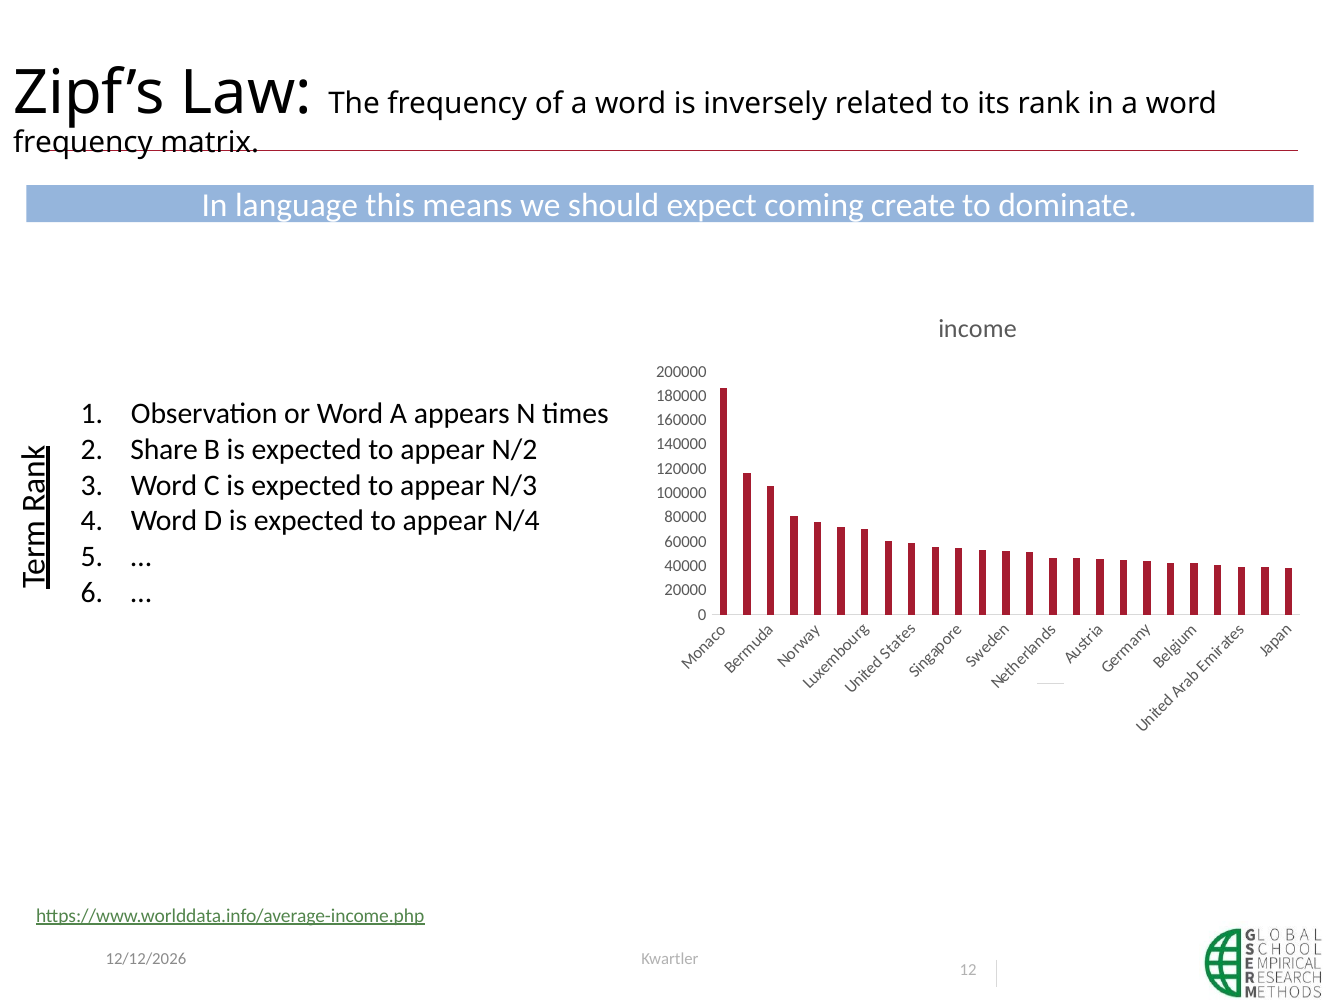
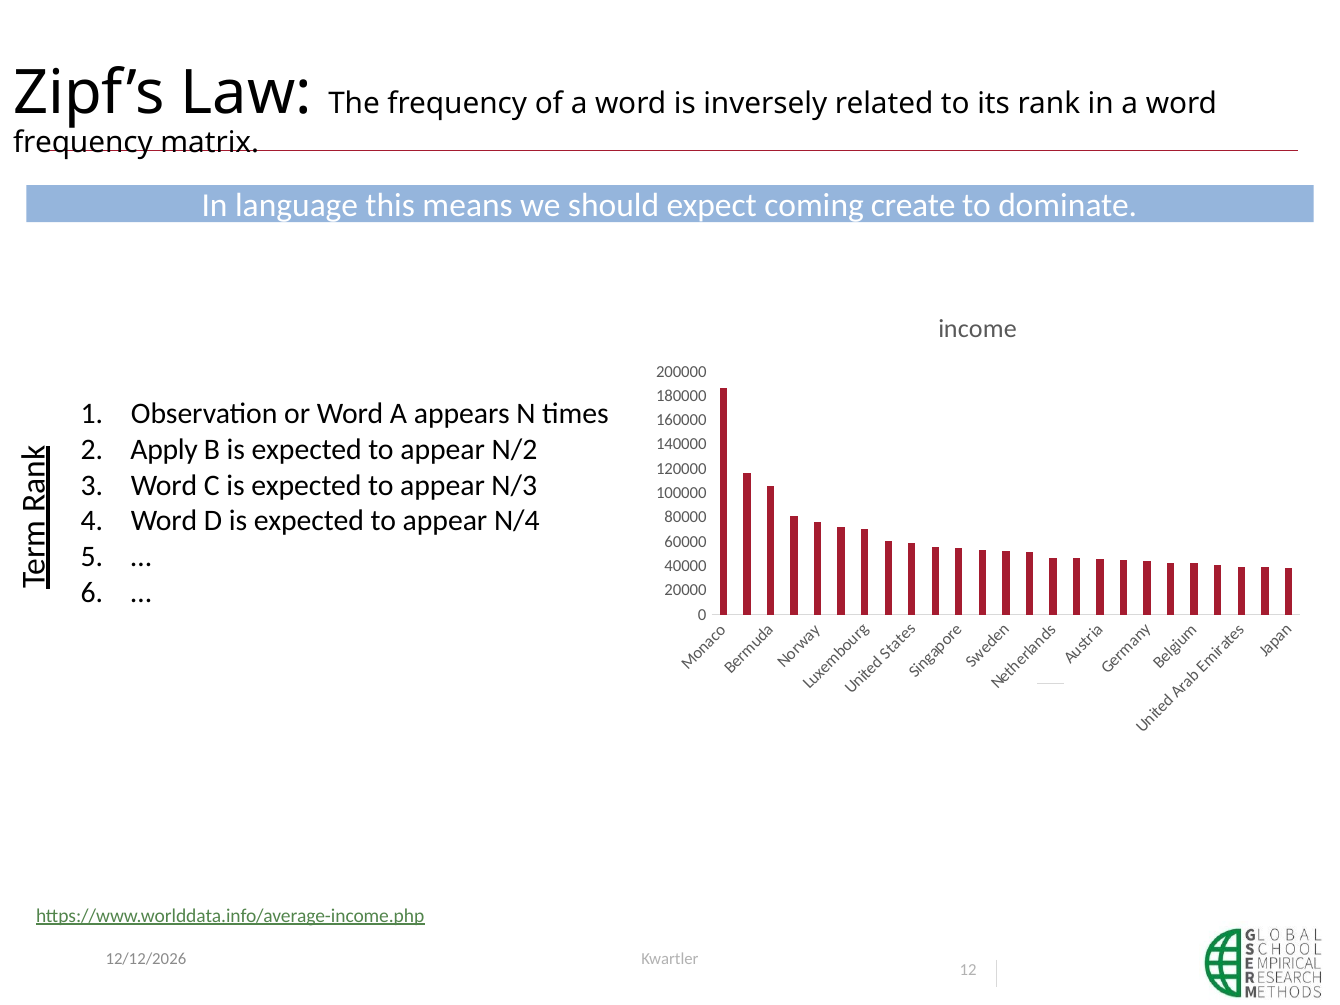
Share: Share -> Apply (164, 450)
